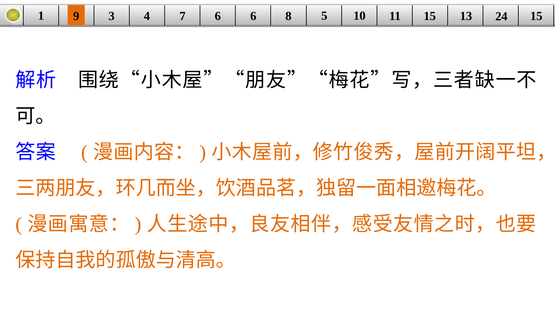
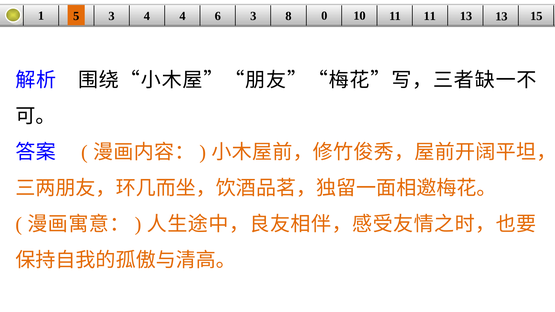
9: 9 -> 5 (76, 16)
4 7: 7 -> 4 (183, 16)
6 6: 6 -> 3 (253, 16)
5: 5 -> 0 (324, 16)
11 15: 15 -> 11 (430, 16)
13 24: 24 -> 13 (501, 16)
